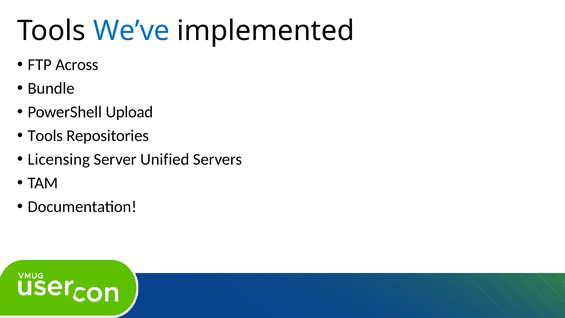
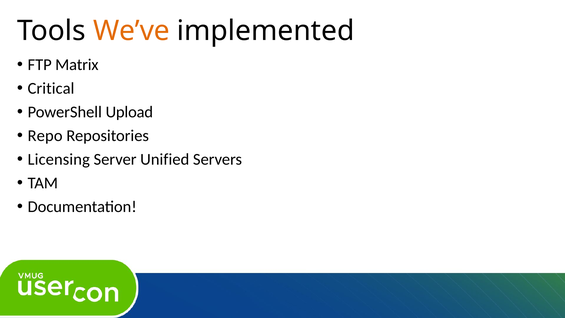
We’ve colour: blue -> orange (131, 31)
Across: Across -> Matrix (77, 65)
Bundle: Bundle -> Critical (51, 88)
Tools: Tools -> Repo (45, 136)
